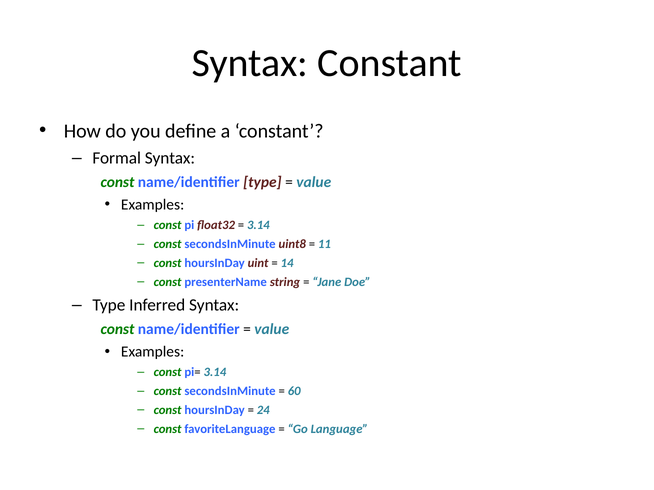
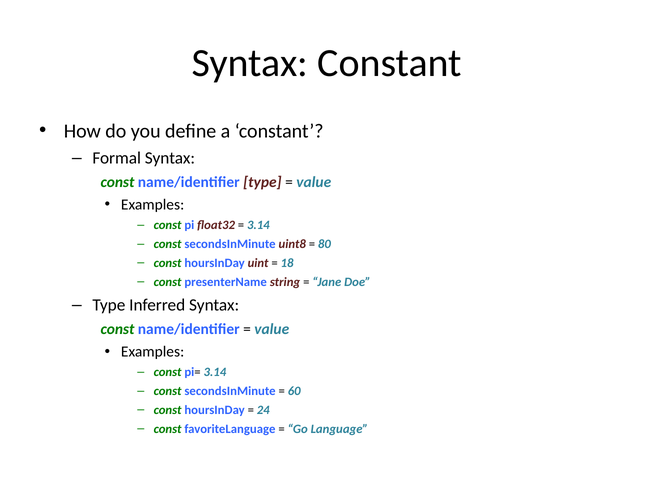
11: 11 -> 80 (324, 244)
14: 14 -> 18 (287, 263)
